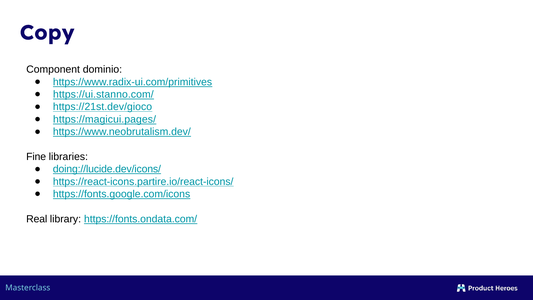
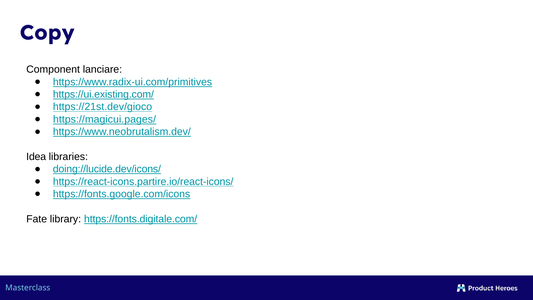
dominio: dominio -> lanciare (102, 69)
https://ui.stanno.com/: https://ui.stanno.com/ -> https://ui.existing.com/ (103, 94)
Fine: Fine -> Idea (36, 157)
Real: Real -> Fate (37, 219)
https://fonts.ondata.com/: https://fonts.ondata.com/ -> https://fonts.digitale.com/ (141, 219)
